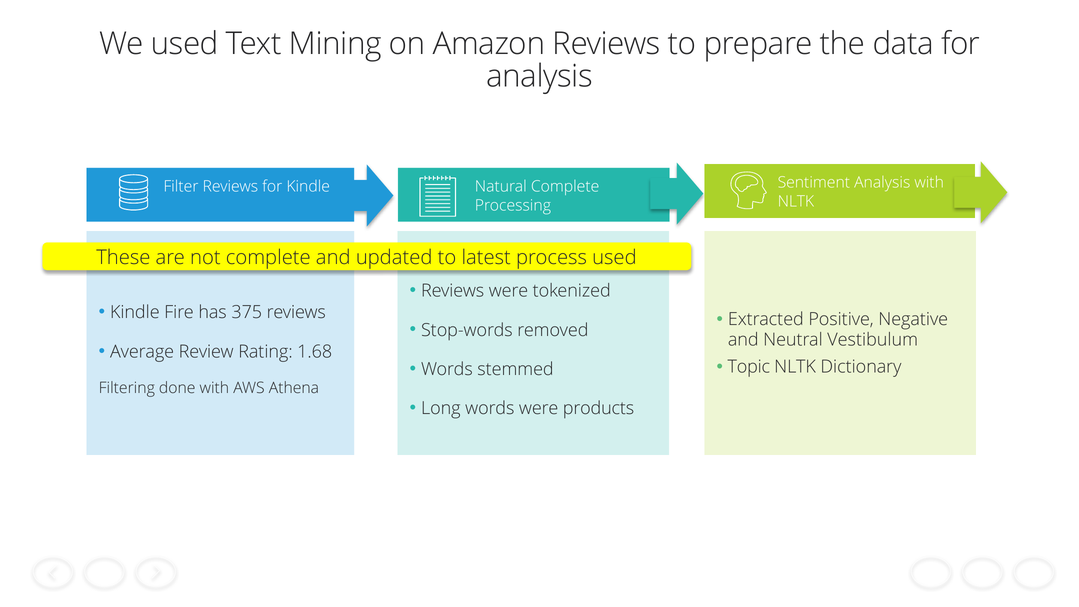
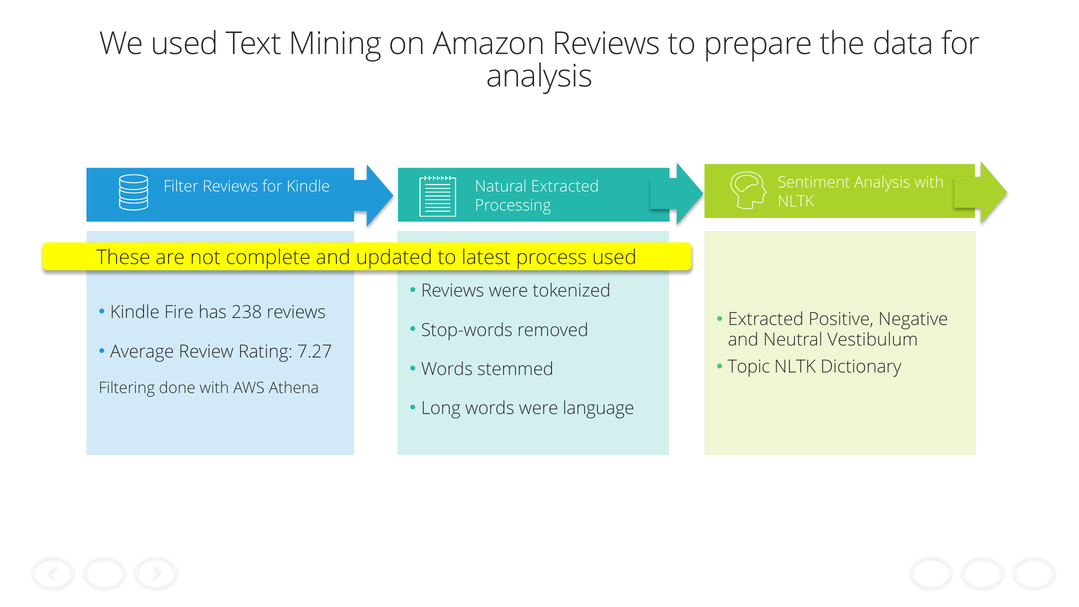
Natural Complete: Complete -> Extracted (565, 186)
375: 375 -> 238 (247, 313)
1.68: 1.68 -> 7.27 (315, 352)
products: products -> language (599, 408)
